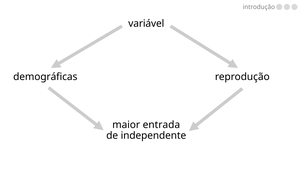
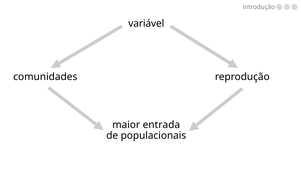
demográficas: demográficas -> comunidades (45, 76)
independente: independente -> populacionais (153, 135)
